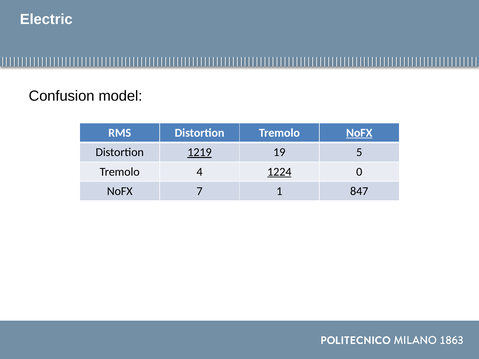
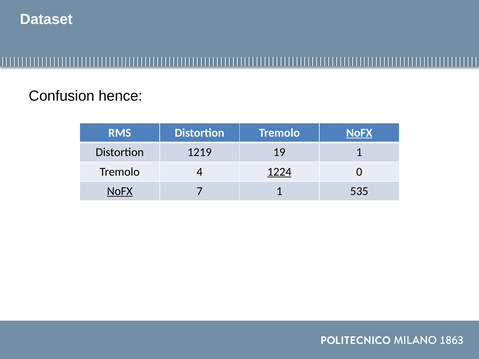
Electric: Electric -> Dataset (46, 19)
model: model -> hence (120, 96)
1219 underline: present -> none (200, 152)
19 5: 5 -> 1 (359, 152)
NoFX underline: none -> present (120, 191)
847: 847 -> 535 (359, 191)
